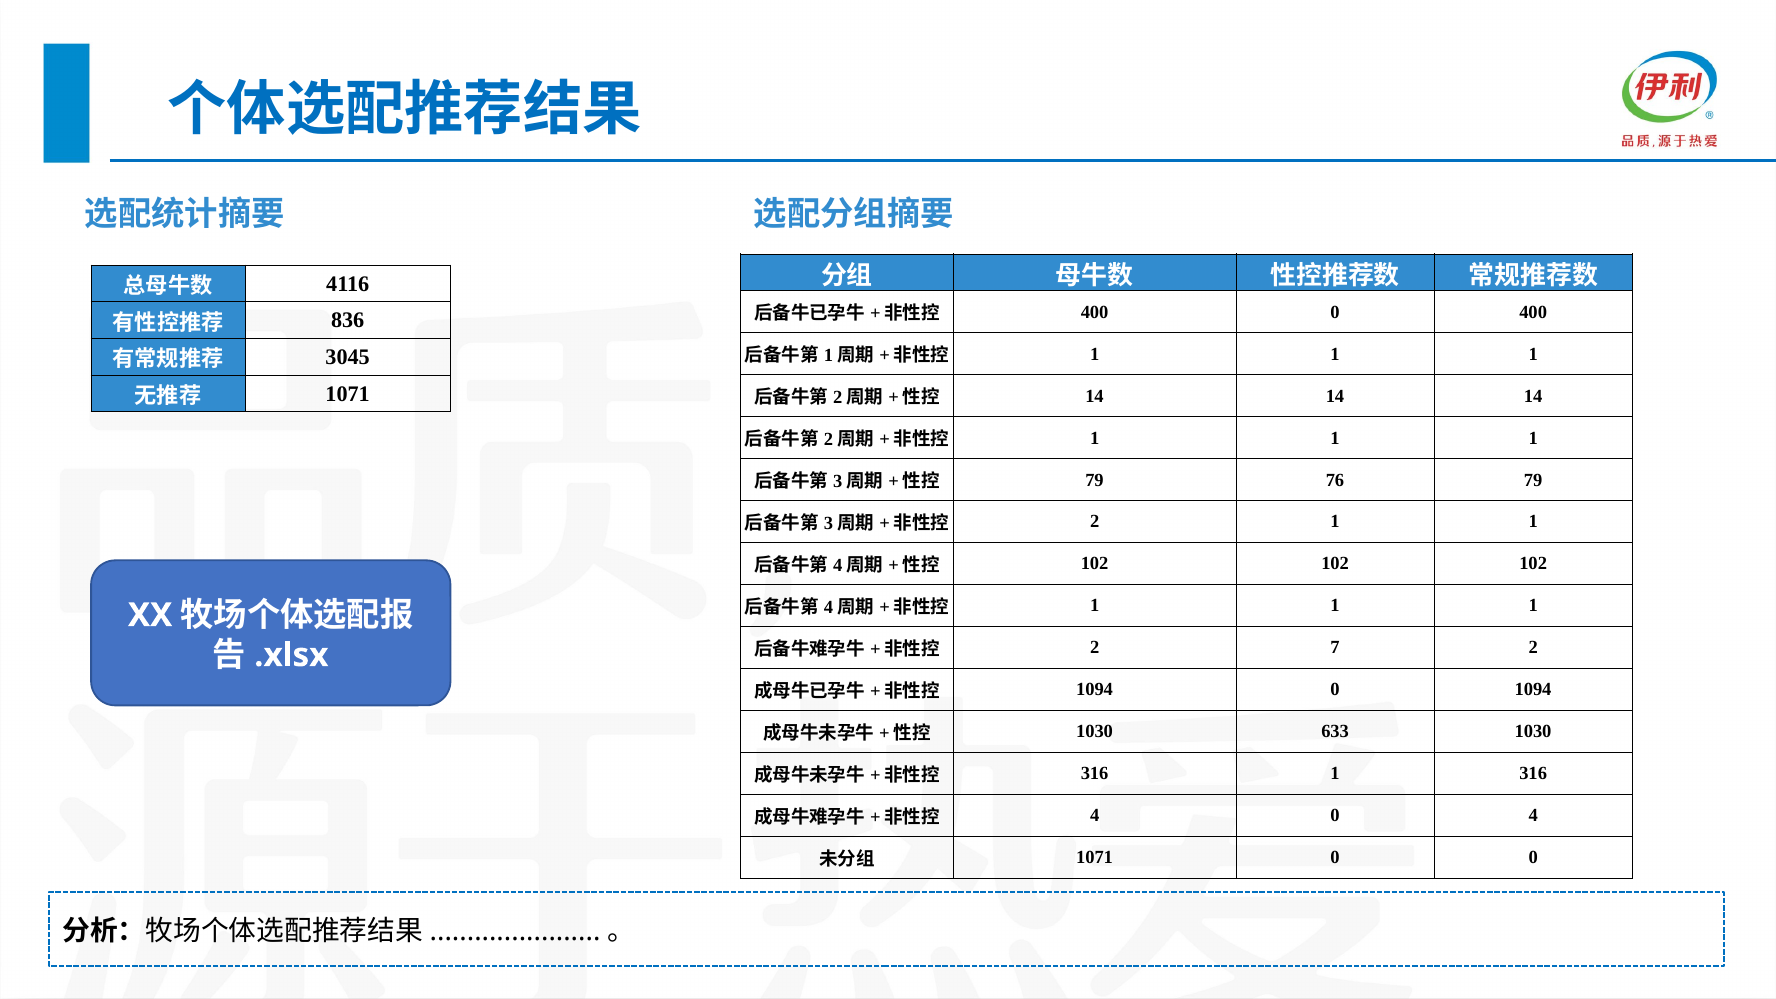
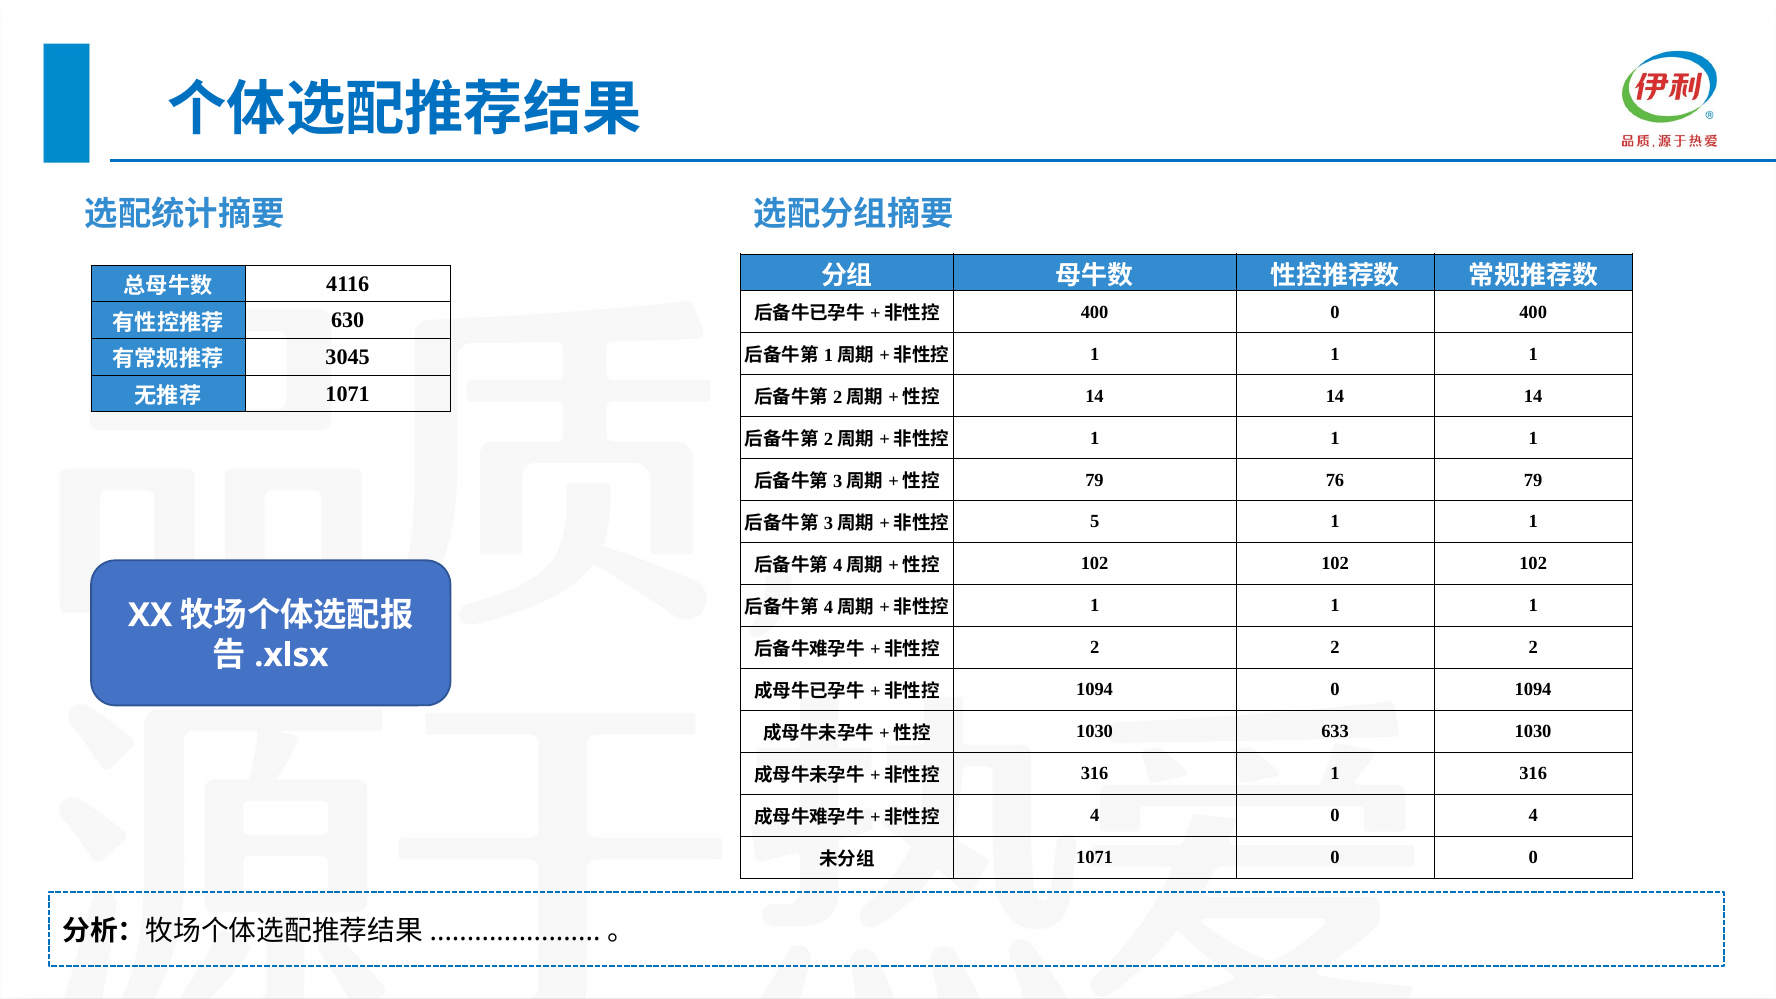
836: 836 -> 630 (348, 321)
2: 2 -> 5 (1095, 522)
7: 7 -> 2 (1335, 648)
